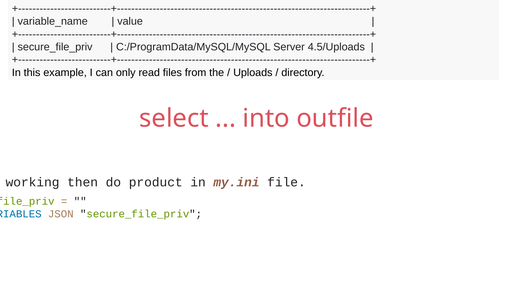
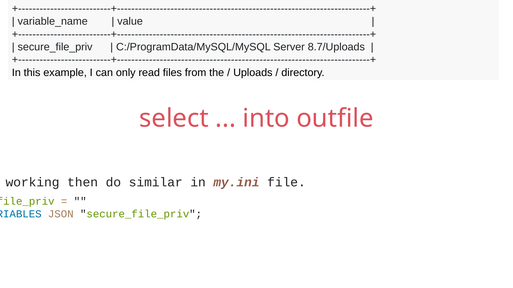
4.5/Uploads: 4.5/Uploads -> 8.7/Uploads (336, 47)
product: product -> similar (156, 183)
